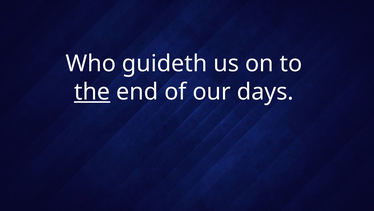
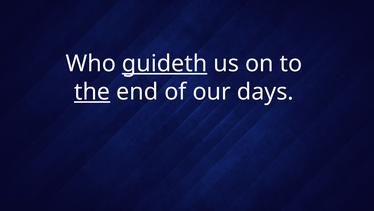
guideth underline: none -> present (165, 64)
